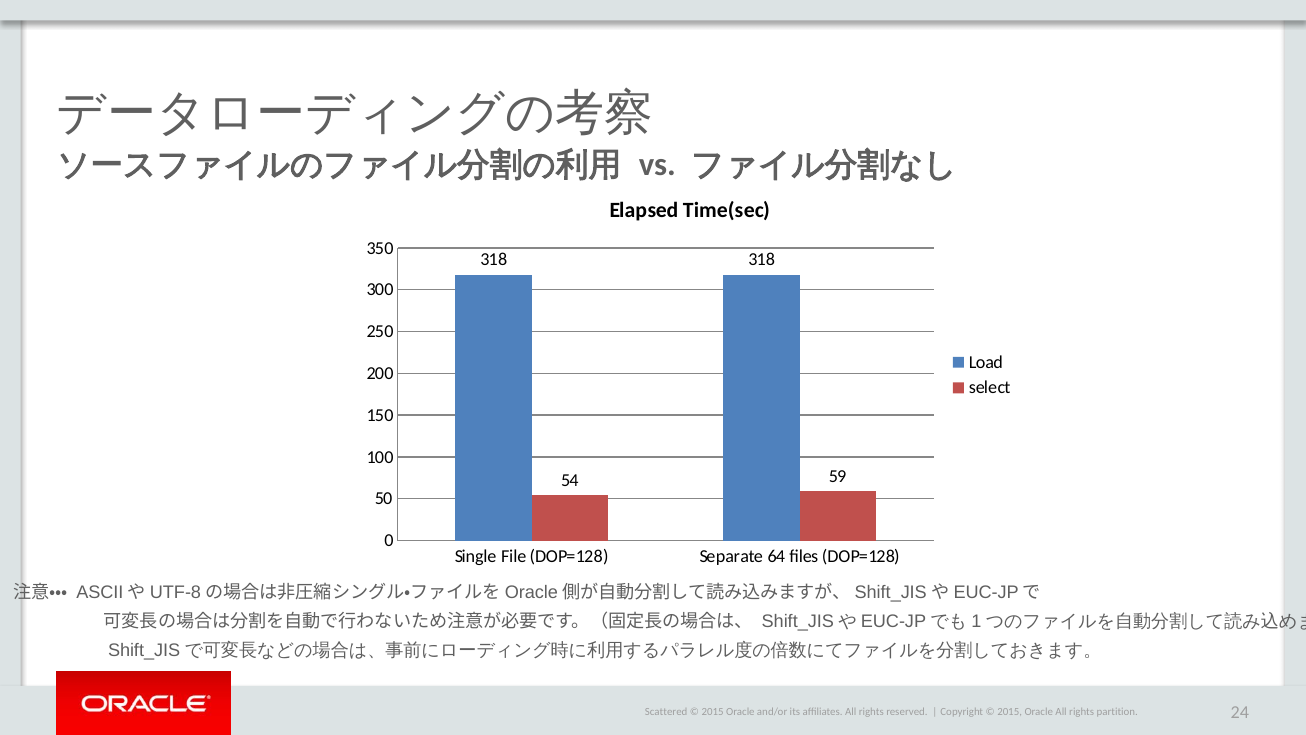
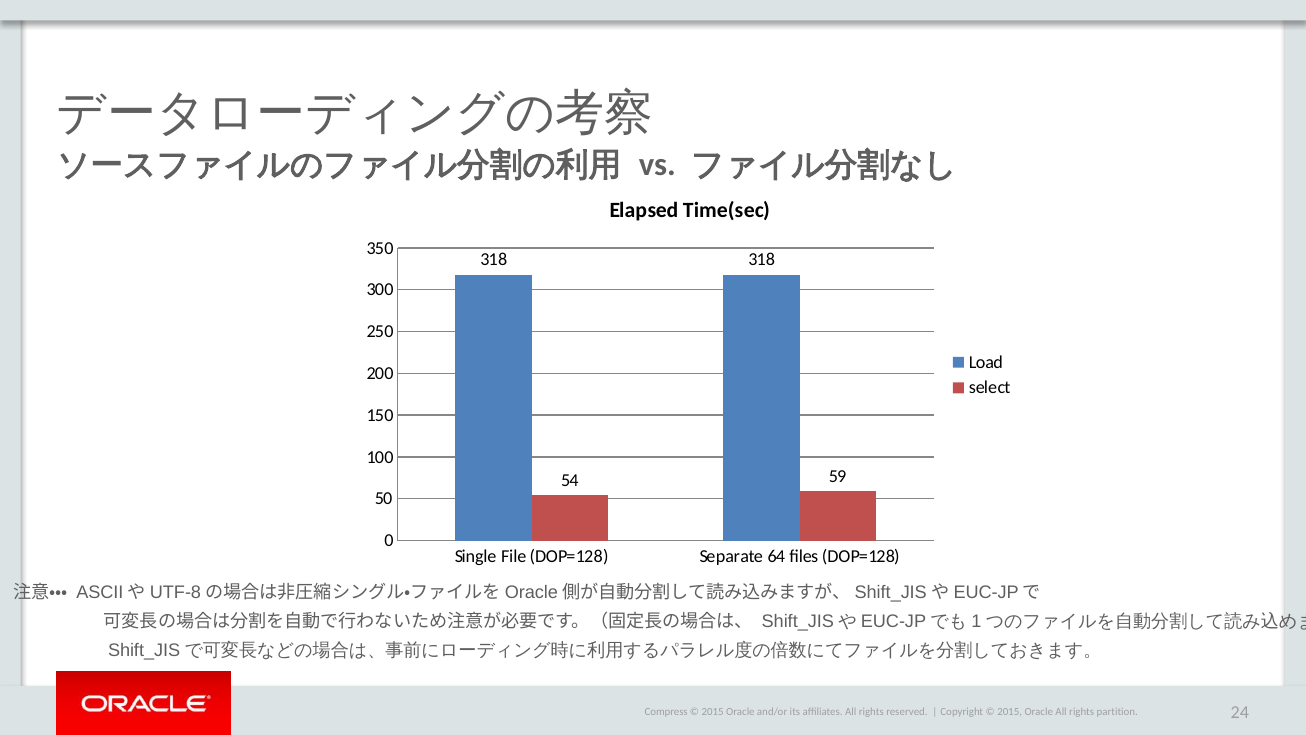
Scattered: Scattered -> Compress (666, 712)
